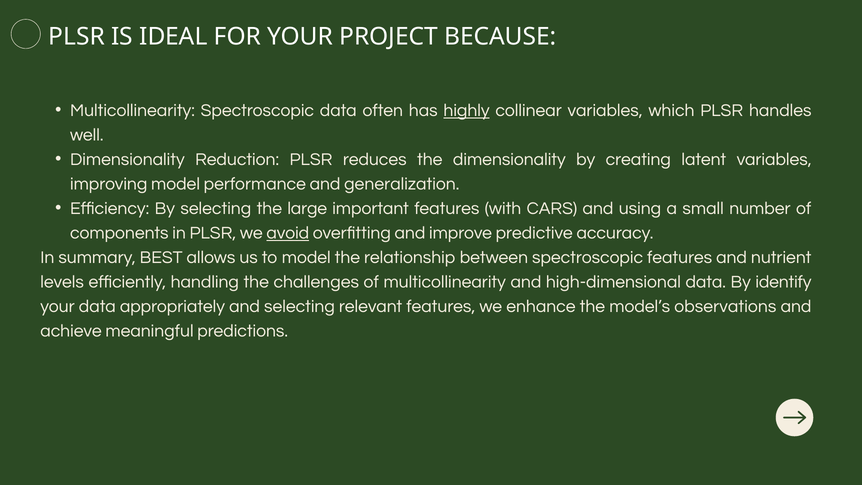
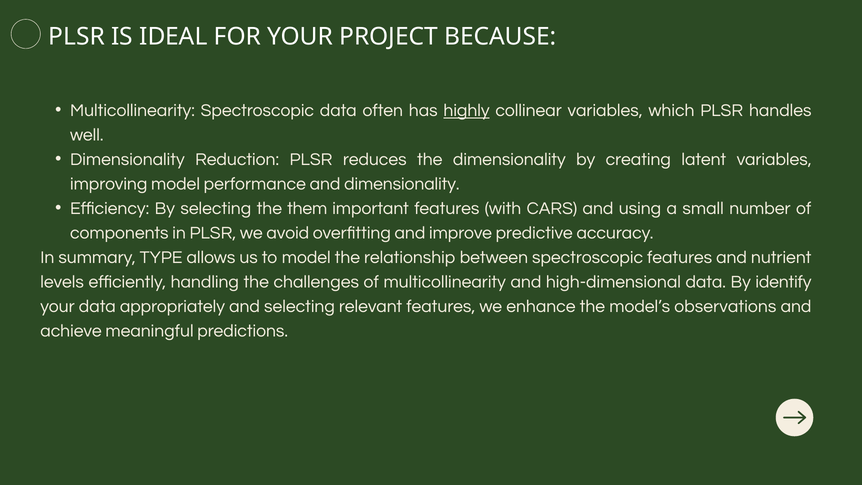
and generalization: generalization -> dimensionality (402, 184)
large: large -> them (307, 208)
avoid underline: present -> none (288, 233)
BEST: BEST -> TYPE (161, 257)
